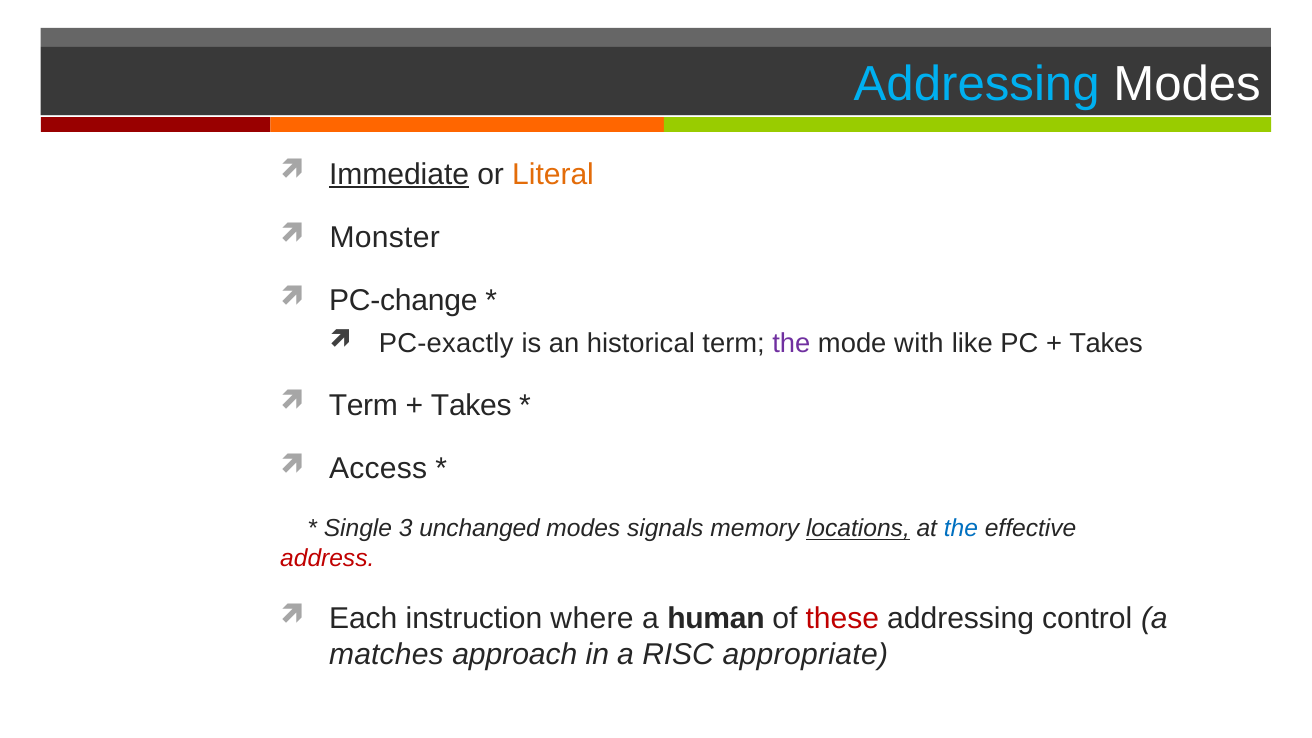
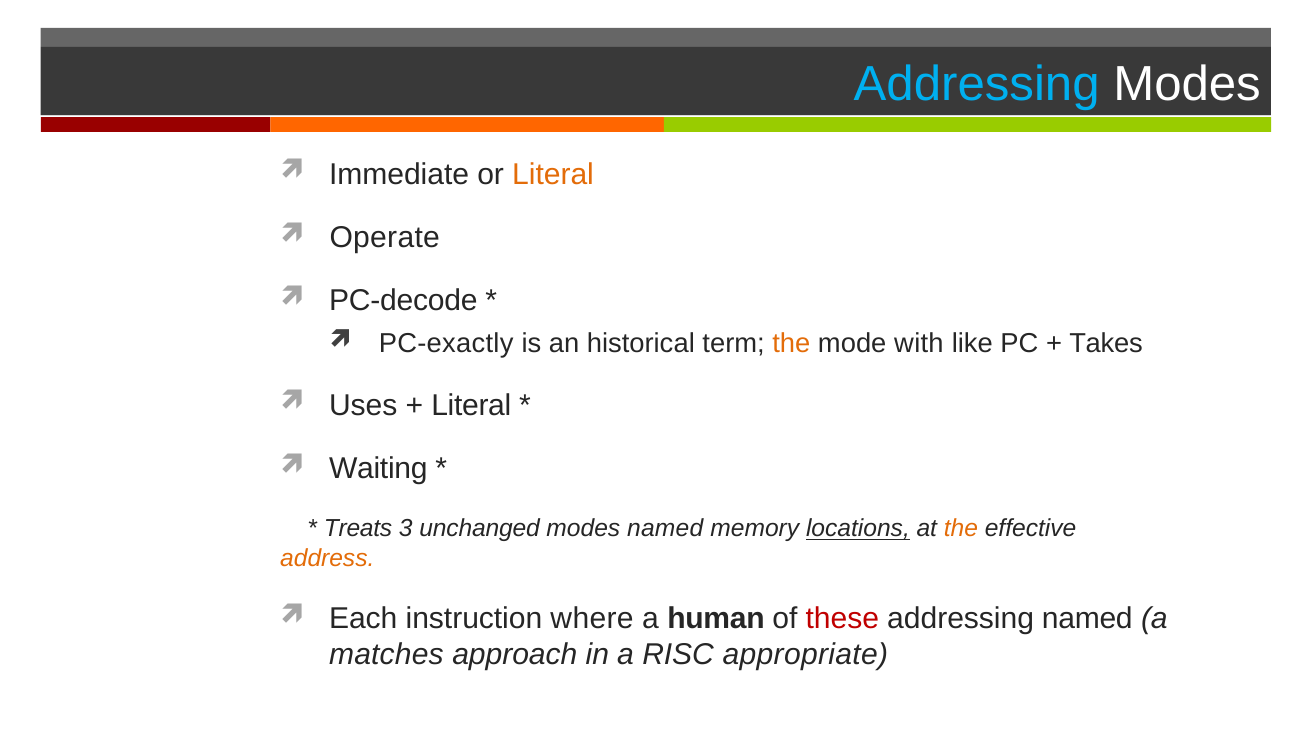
Immediate underline: present -> none (399, 174)
Monster: Monster -> Operate (385, 238)
PC-change: PC-change -> PC-decode (403, 301)
the colour: purple -> orange (791, 344)
Term: Term -> Uses (363, 405)
Takes: Takes -> Literal (471, 405)
Access: Access -> Waiting (378, 469)
Single: Single -> Treats (358, 529)
modes signals: signals -> named (665, 529)
the colour: blue -> orange (961, 529)
address colour: red -> orange (327, 558)
addressing control: control -> named (1087, 619)
